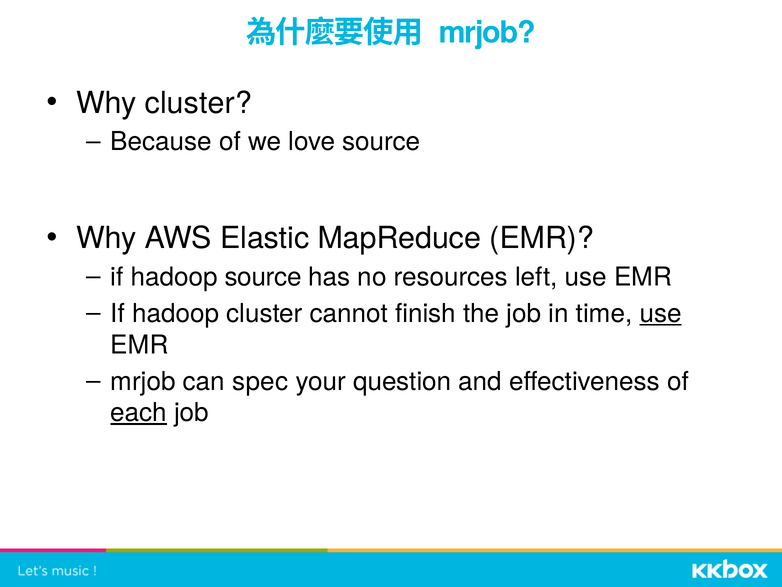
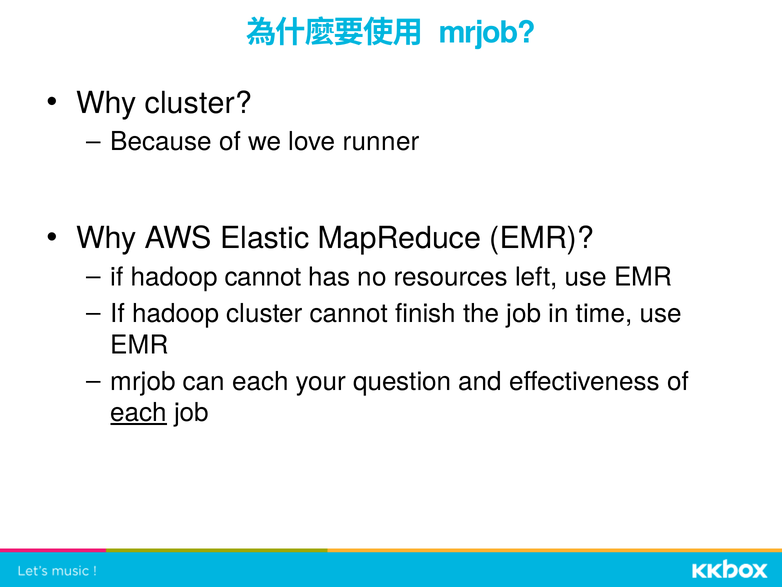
love source: source -> runner (381, 142)
hadoop source: source -> cannot (263, 277)
use underline: present -> none (661, 313)
can spec: spec -> each (260, 381)
